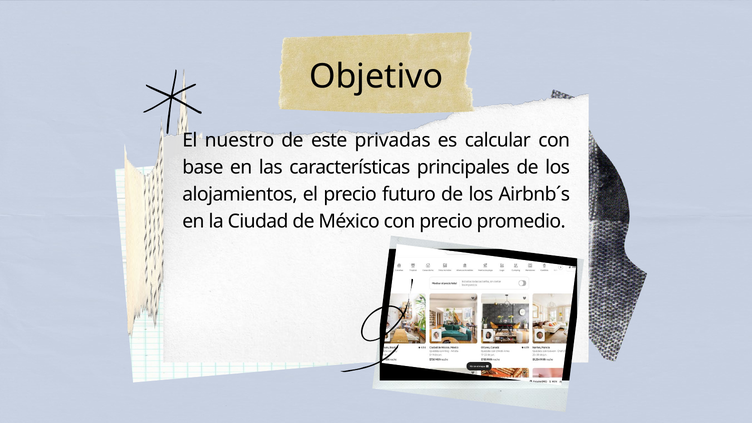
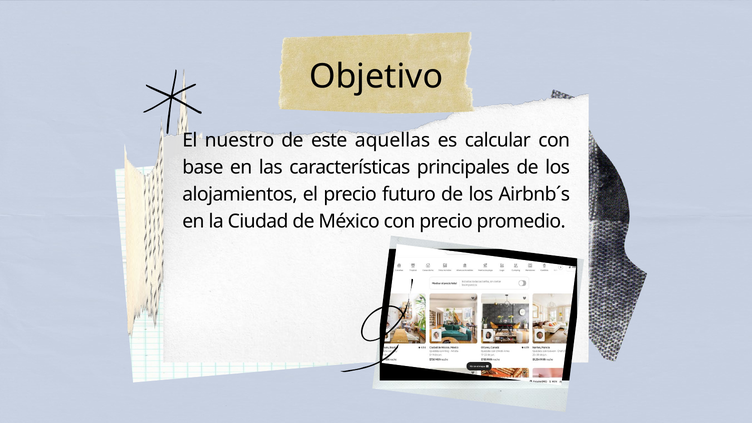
privadas: privadas -> aquellas (393, 140)
